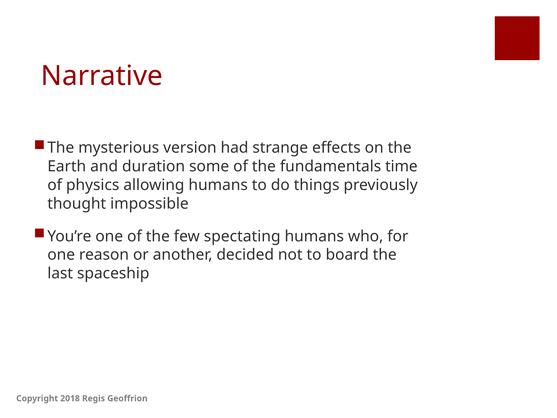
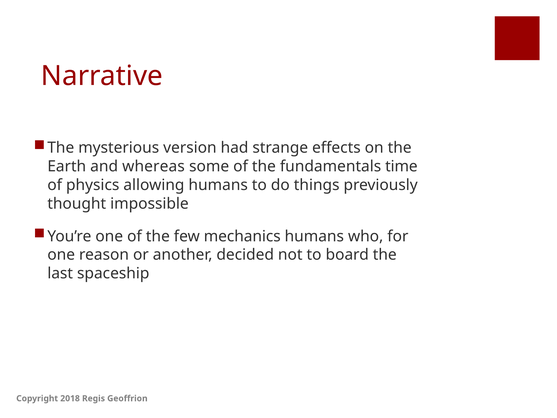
duration: duration -> whereas (153, 166)
spectating: spectating -> mechanics (242, 236)
